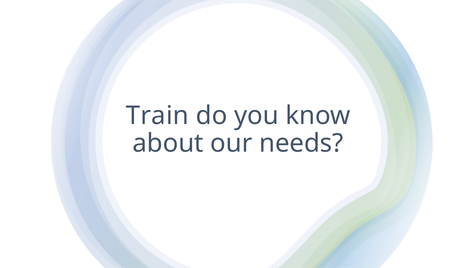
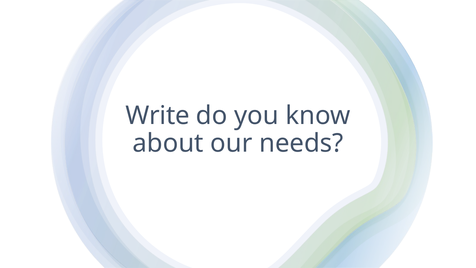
Train: Train -> Write (158, 115)
